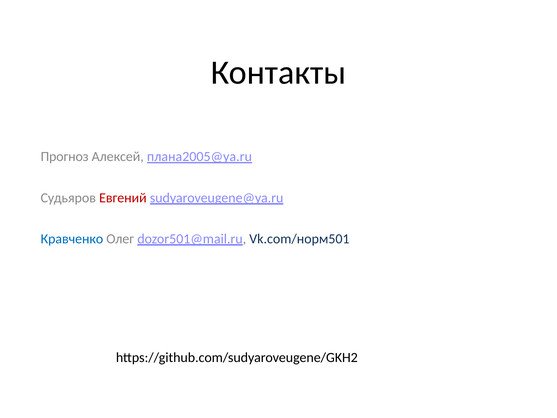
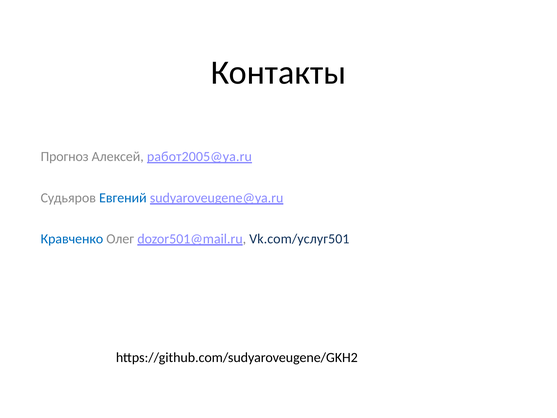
плана2005@ya.ru: плана2005@ya.ru -> работ2005@ya.ru (199, 157)
Евгений colour: red -> blue (123, 198)
Vk.com/норм501: Vk.com/норм501 -> Vk.com/услуг501 (299, 239)
